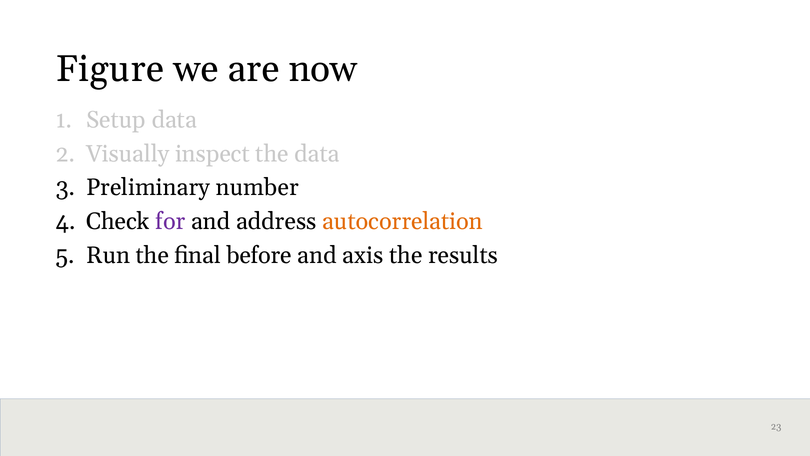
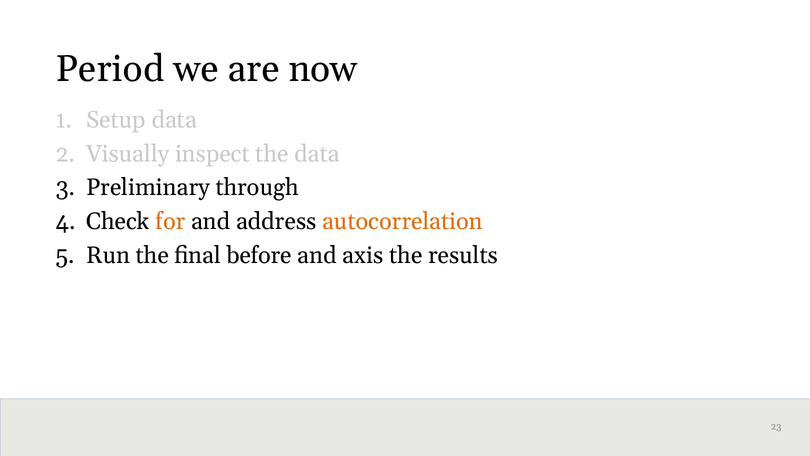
Figure: Figure -> Period (110, 69)
number: number -> through (257, 188)
for colour: purple -> orange (170, 221)
